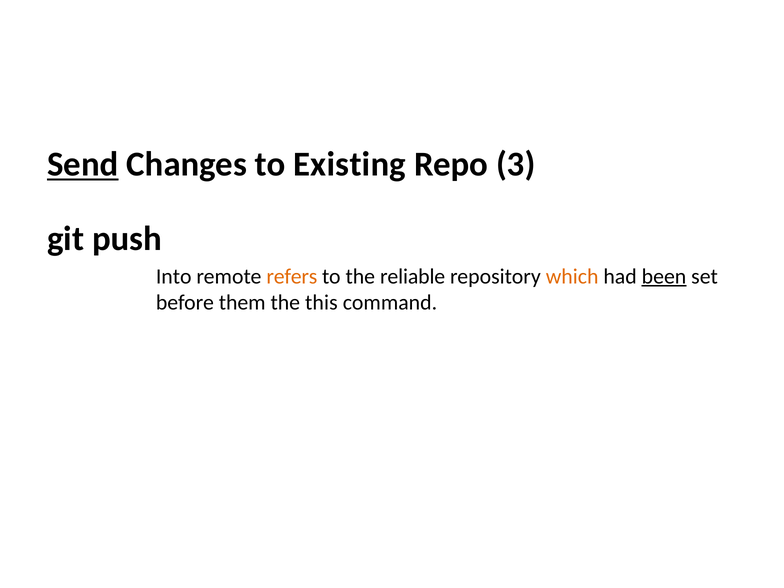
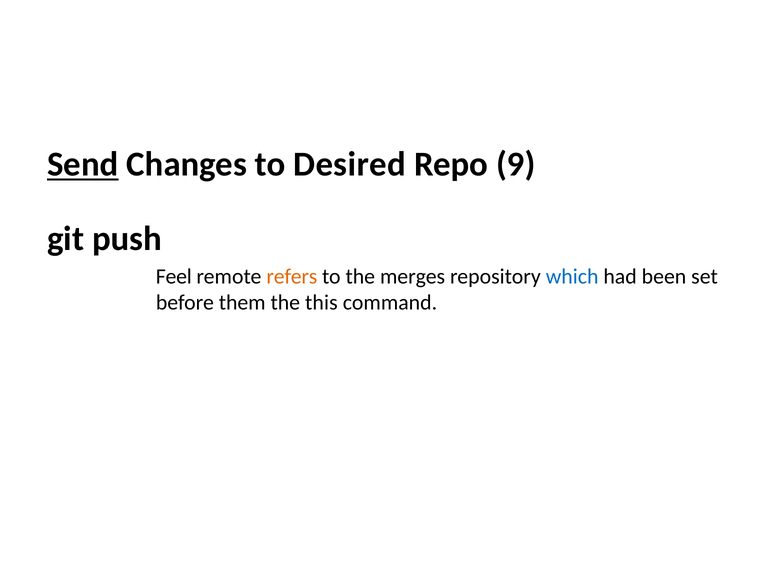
Existing: Existing -> Desired (350, 164)
3: 3 -> 9 (516, 164)
Into: Into -> Feel (174, 276)
reliable: reliable -> merges (413, 276)
which colour: orange -> blue (572, 276)
been underline: present -> none (664, 276)
